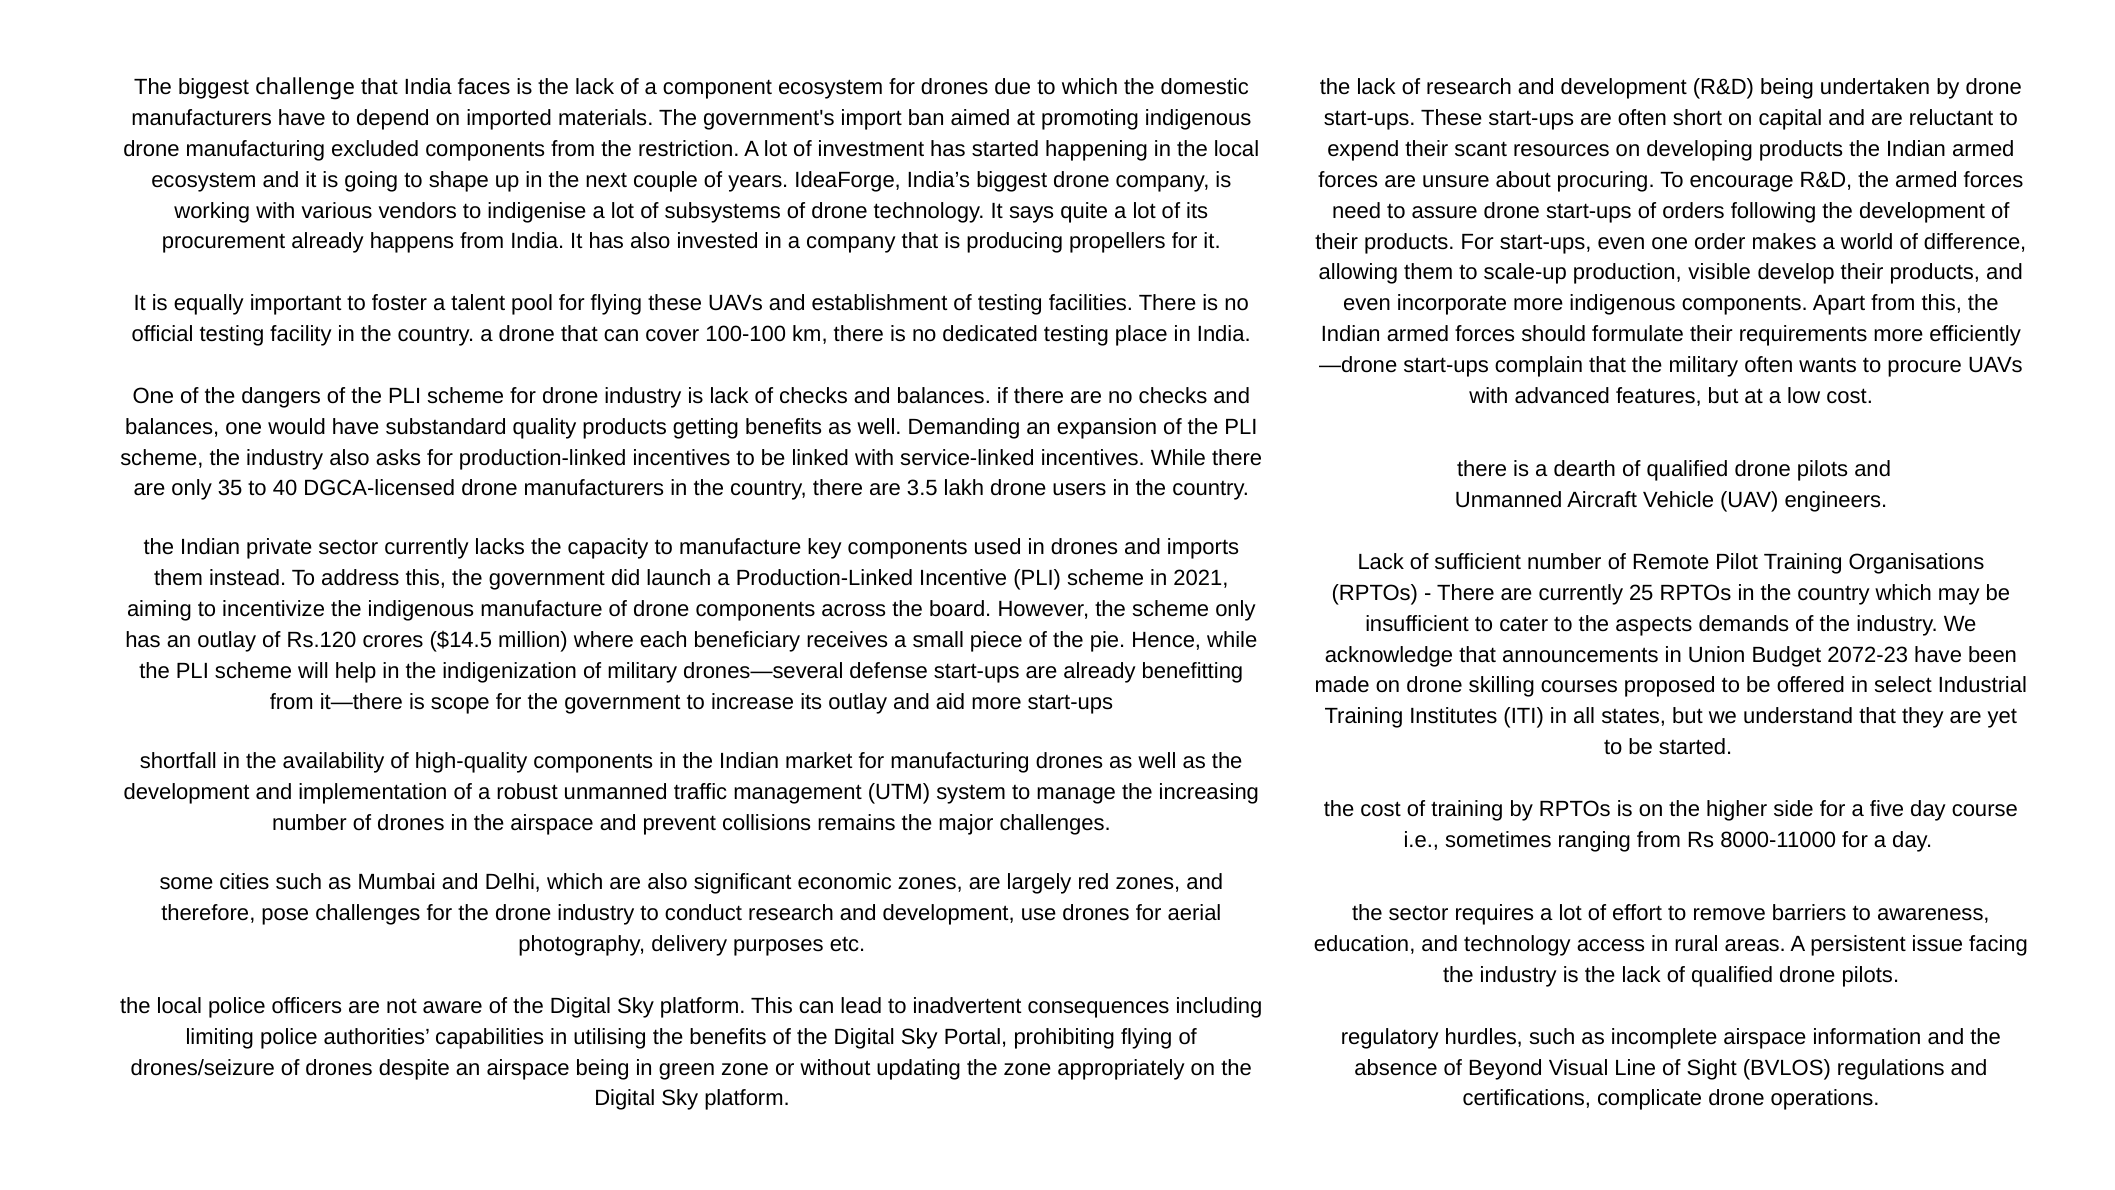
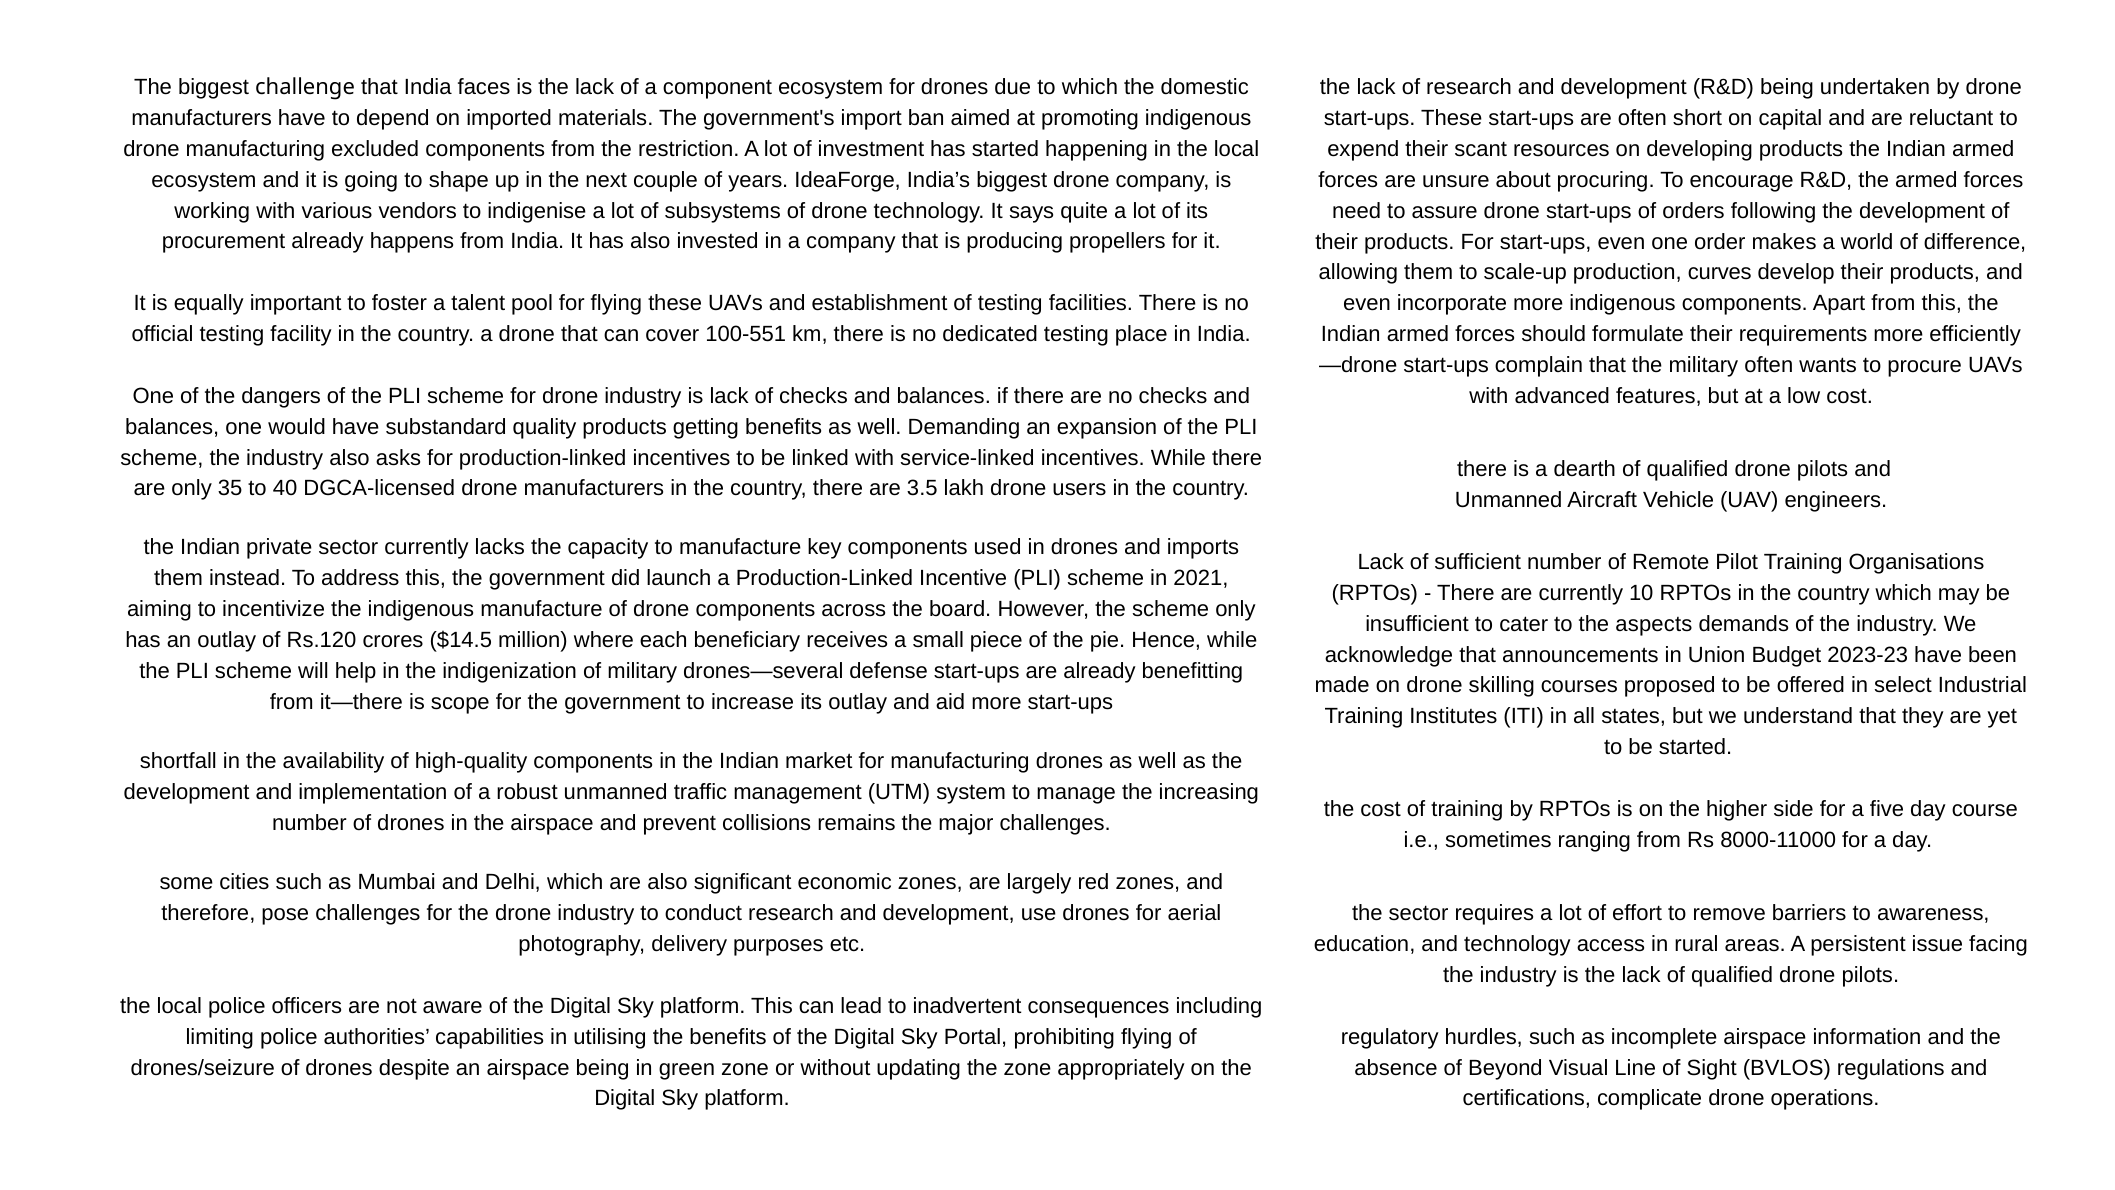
visible: visible -> curves (1720, 273)
100-100: 100-100 -> 100-551 (746, 334)
25: 25 -> 10 (1641, 593)
2072-23: 2072-23 -> 2023-23 (1868, 655)
